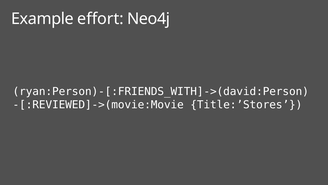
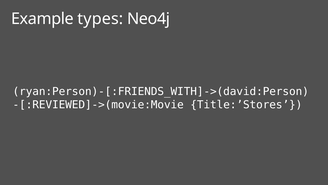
effort: effort -> types (100, 19)
